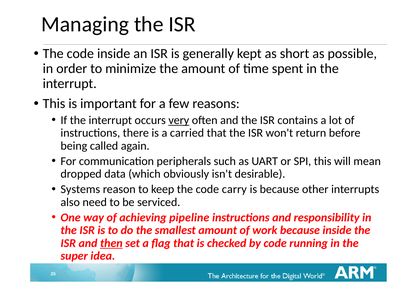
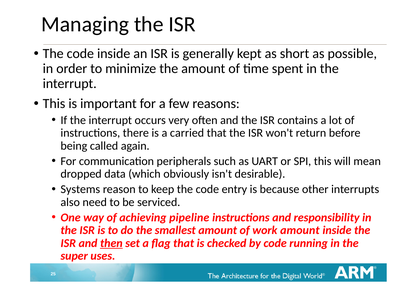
very underline: present -> none (179, 120)
carry: carry -> entry (234, 189)
work because: because -> amount (300, 230)
idea: idea -> uses (103, 256)
